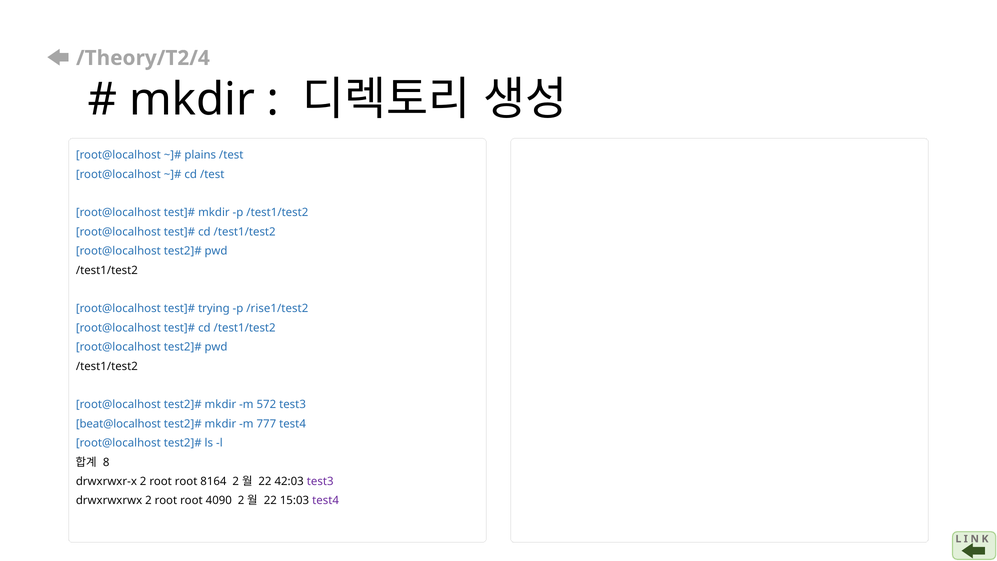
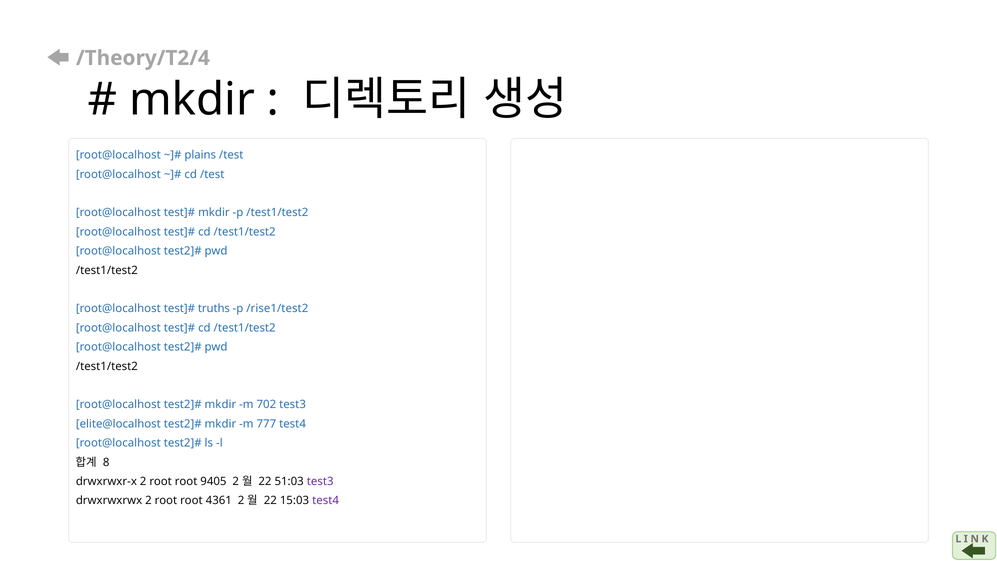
trying: trying -> truths (214, 309)
572: 572 -> 702 (266, 405)
beat@localhost: beat@localhost -> elite@localhost (118, 424)
8164: 8164 -> 9405 (213, 481)
42:03: 42:03 -> 51:03 (289, 481)
4090: 4090 -> 4361 (219, 501)
